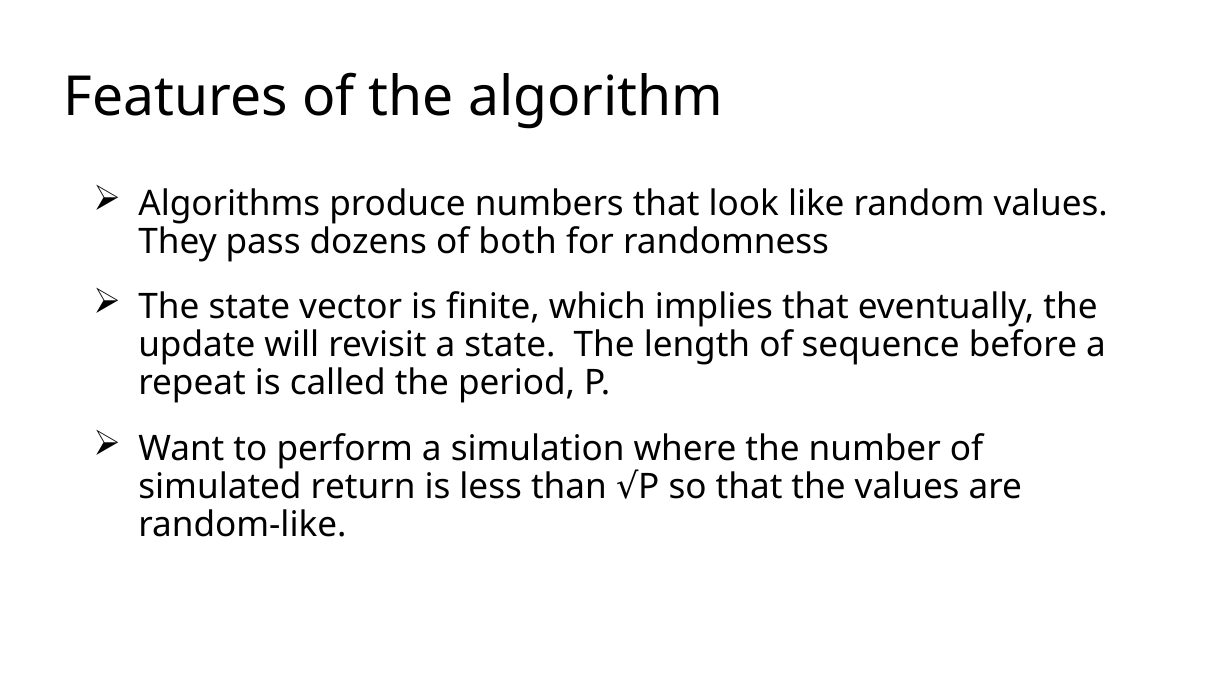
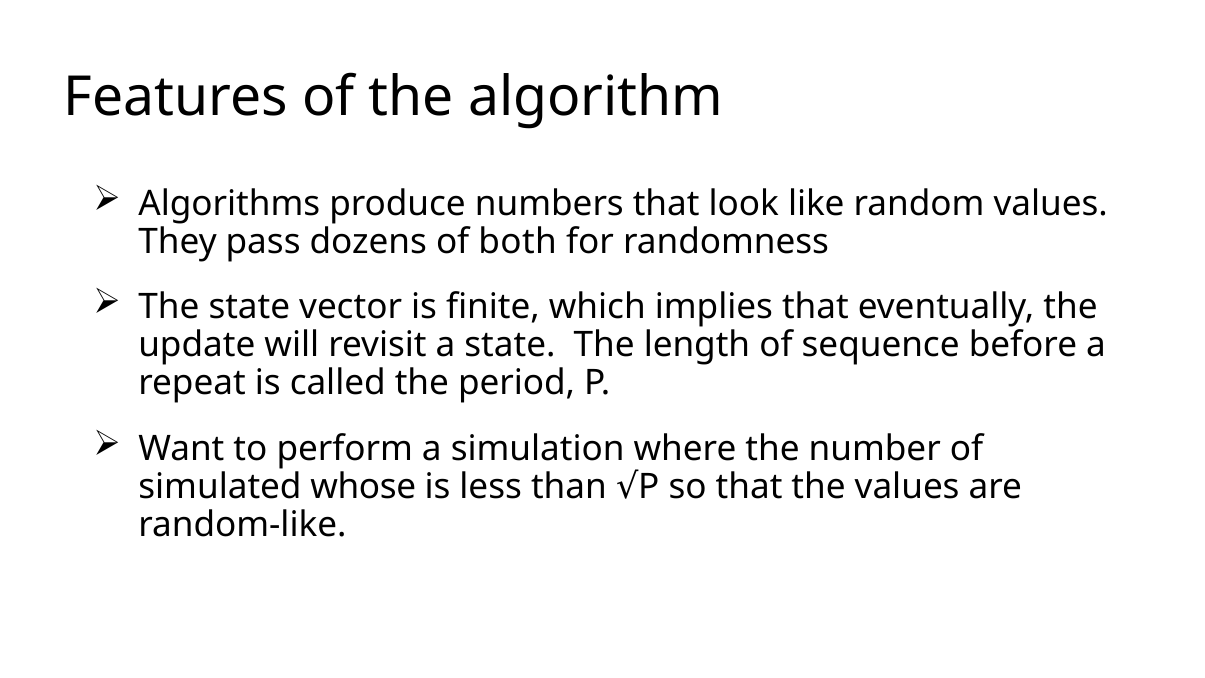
return: return -> whose (363, 487)
